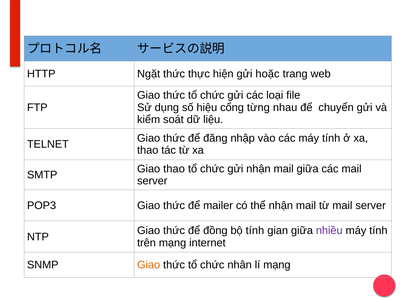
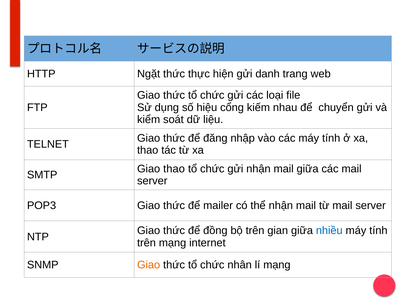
hoặc: hoặc -> danh (268, 74)
từng: từng -> kiếm (258, 108)
bộ tính: tính -> trên (255, 231)
nhiều colour: purple -> blue (329, 231)
